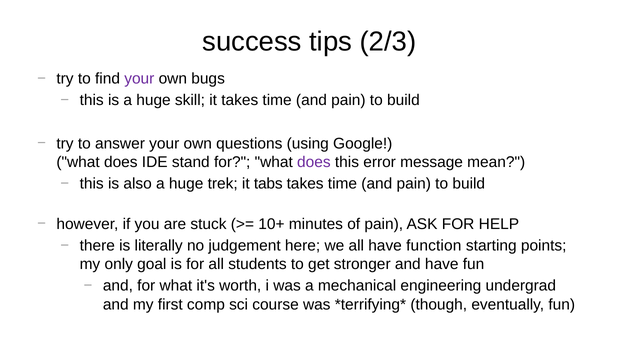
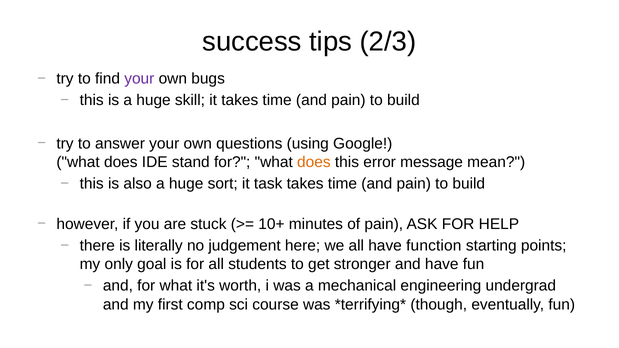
does colour: purple -> orange (314, 162)
trek: trek -> sort (223, 184)
tabs: tabs -> task (268, 184)
